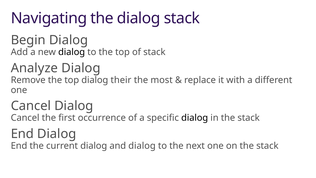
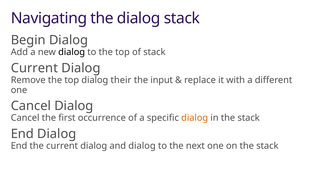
Analyze: Analyze -> Current (34, 68)
most: most -> input (162, 80)
dialog colour: black -> orange (195, 118)
